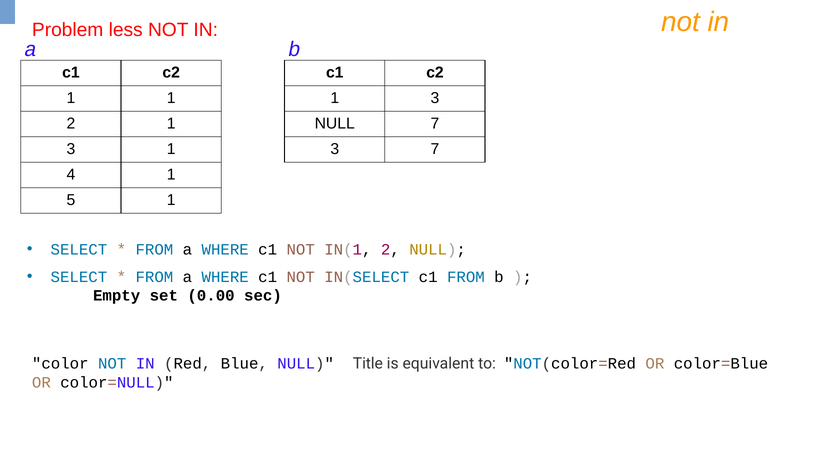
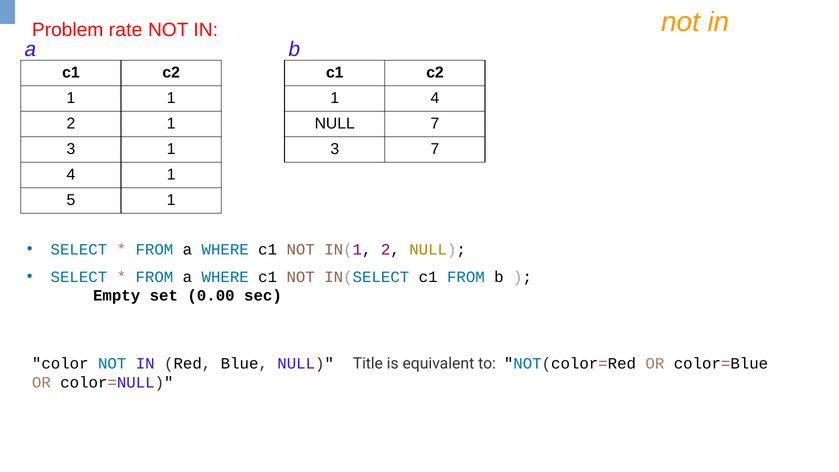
less: less -> rate (126, 30)
3: 3 -> 4 (435, 98)
